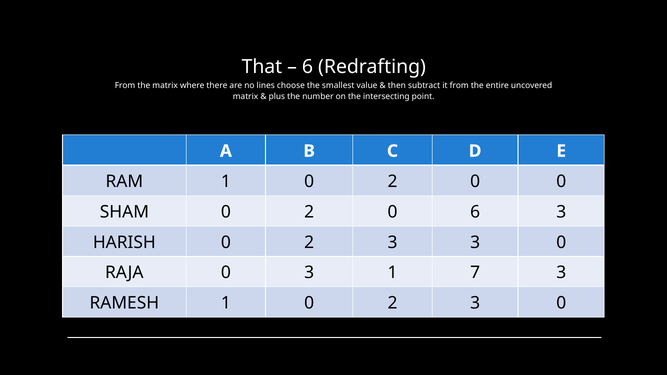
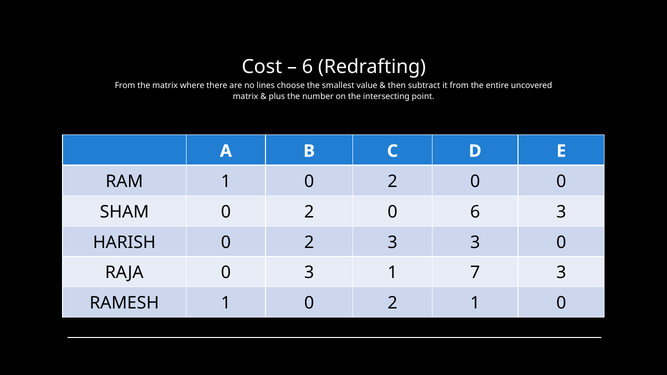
That: That -> Cost (262, 67)
1 0 2 3: 3 -> 1 (475, 303)
